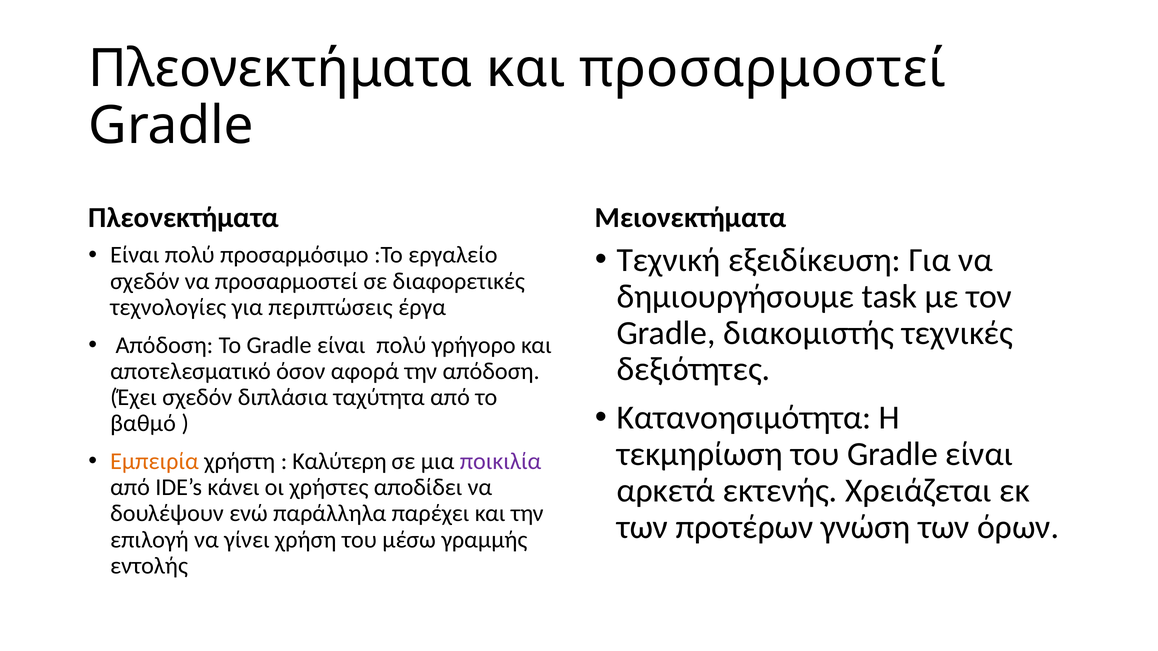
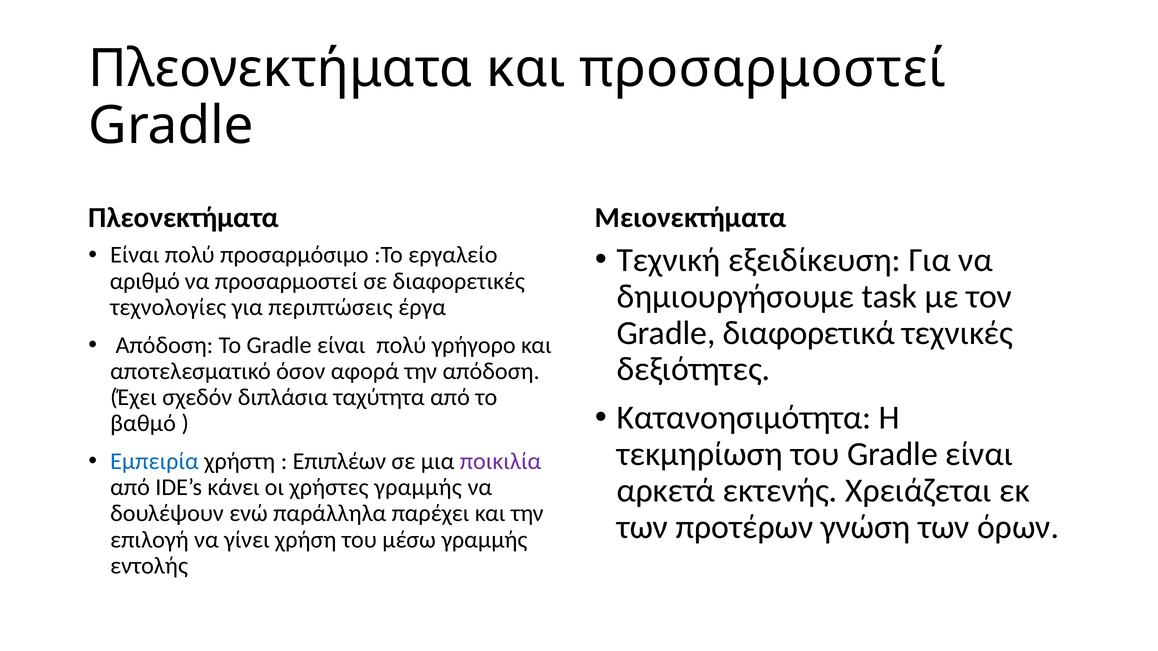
σχεδόν: σχεδόν -> αριθμό (145, 281)
διακομιστής: διακομιστής -> διαφορετικά (809, 333)
Εμπειρία colour: orange -> blue (154, 462)
Καλύτερη: Καλύτερη -> Επιπλέων (339, 462)
χρήστες αποδίδει: αποδίδει -> γραμμής (418, 488)
